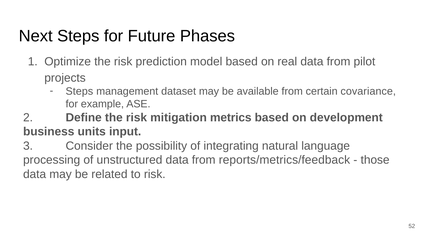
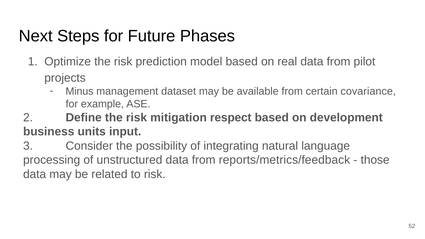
Steps: Steps -> Minus (80, 91)
metrics: metrics -> respect (231, 118)
